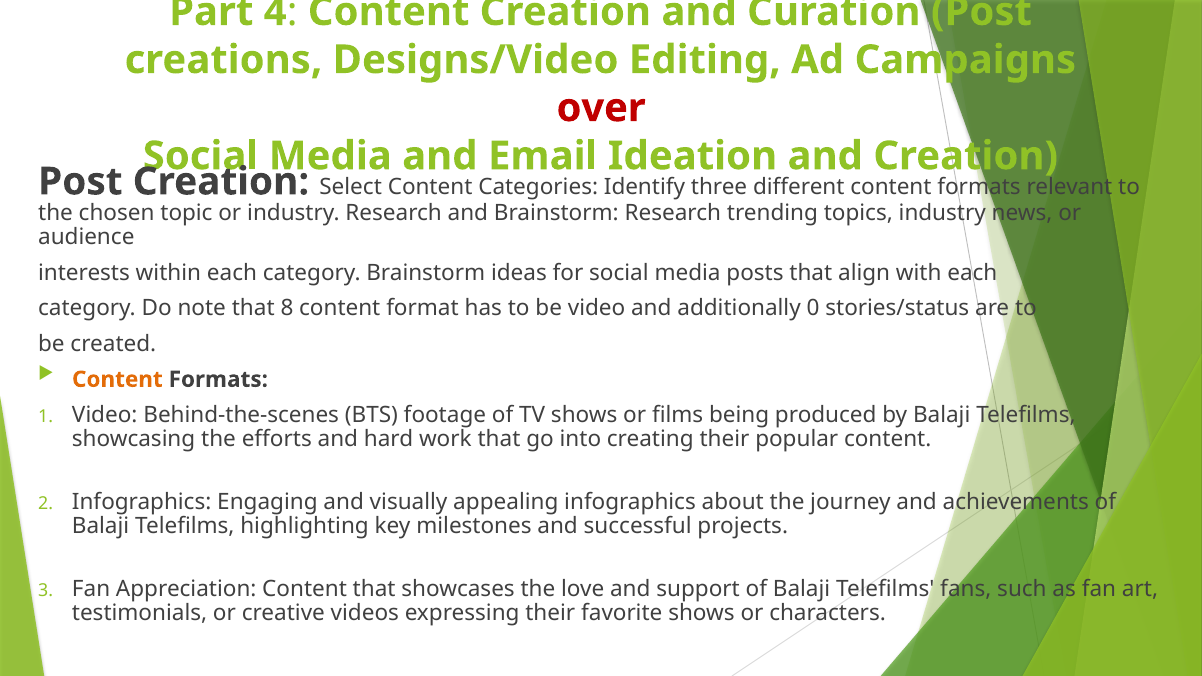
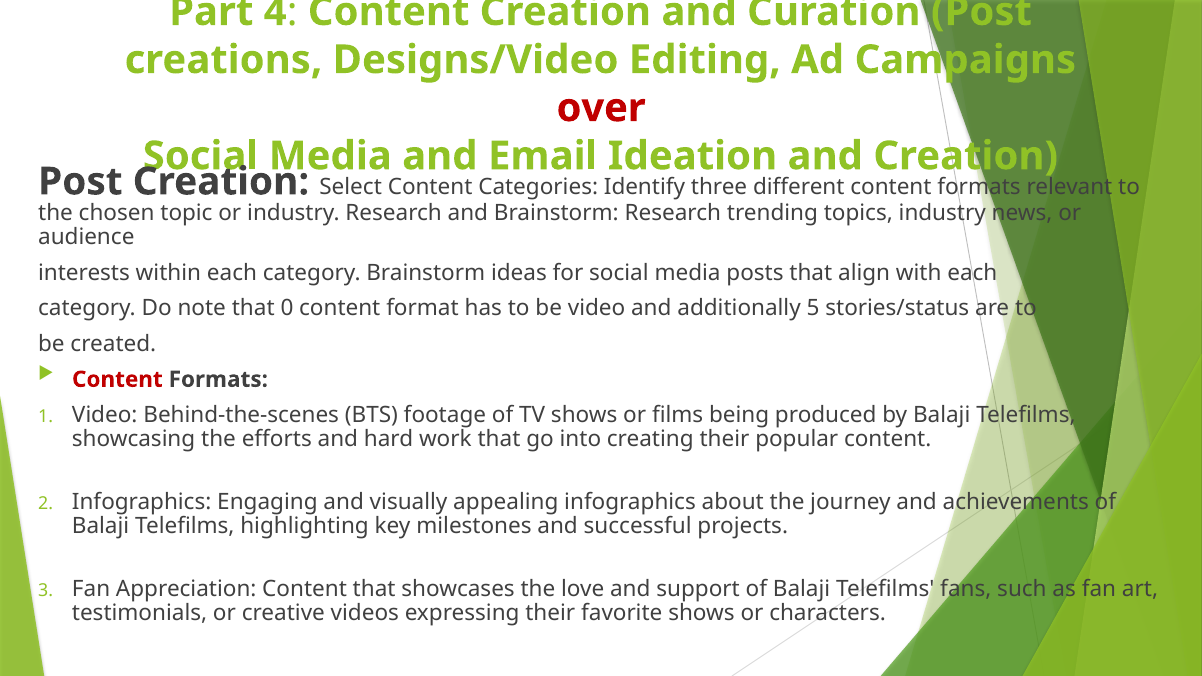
8: 8 -> 0 (287, 308)
0: 0 -> 5 (813, 308)
Content colour: orange -> red (117, 379)
